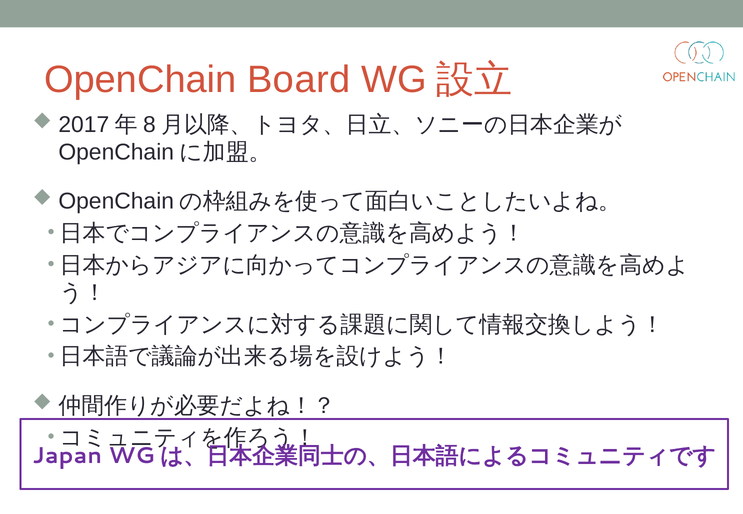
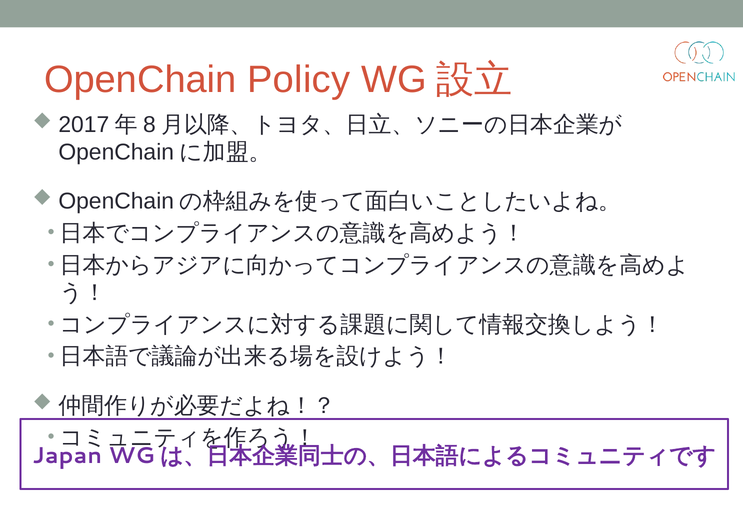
Board: Board -> Policy (299, 80)
